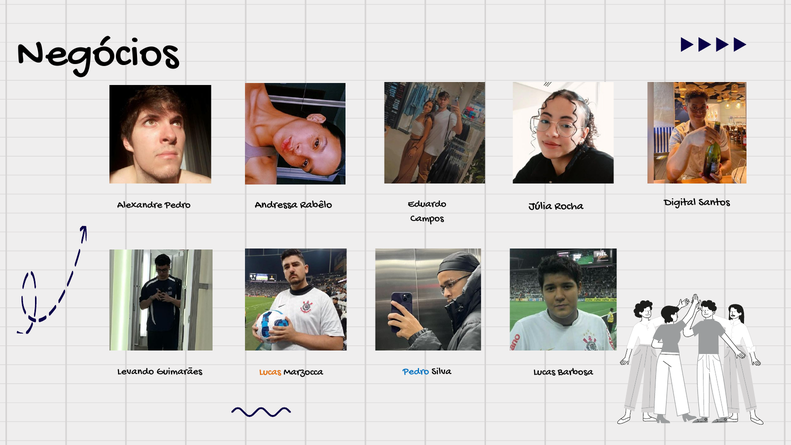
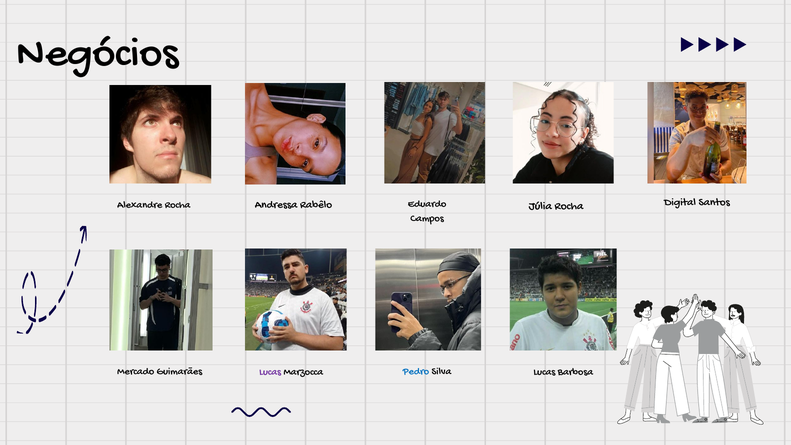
Alexandre Pedro: Pedro -> Rocha (178, 204)
Levando: Levando -> Mercado (136, 371)
Lucas colour: orange -> purple (270, 371)
